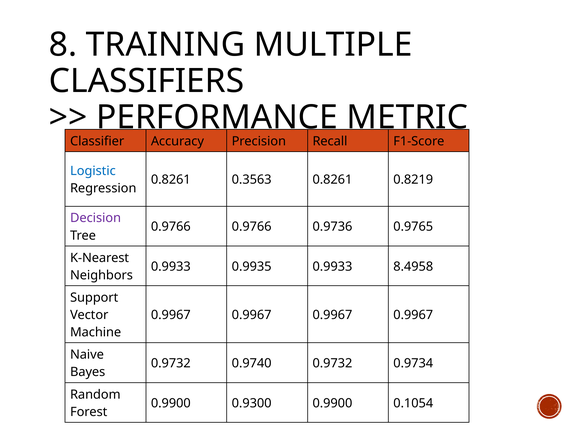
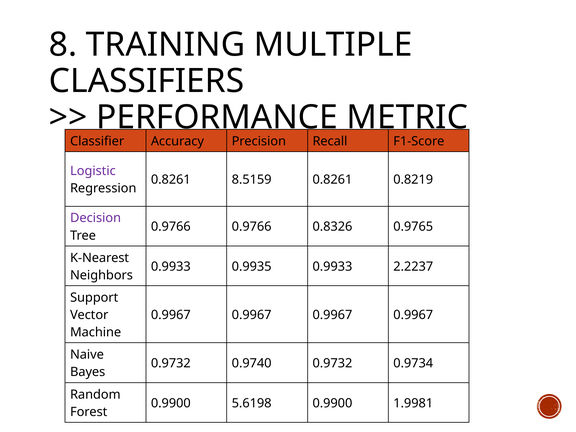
Logistic colour: blue -> purple (93, 171)
0.3563: 0.3563 -> 8.5159 (252, 180)
0.9736: 0.9736 -> 0.8326 (332, 227)
8.4958: 8.4958 -> 2.2237 (413, 267)
0.9300: 0.9300 -> 5.6198 (252, 403)
0.1054: 0.1054 -> 1.9981 (413, 403)
